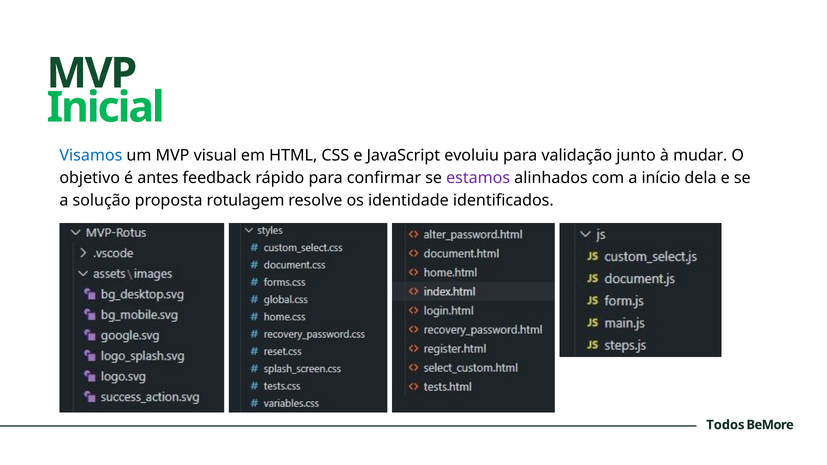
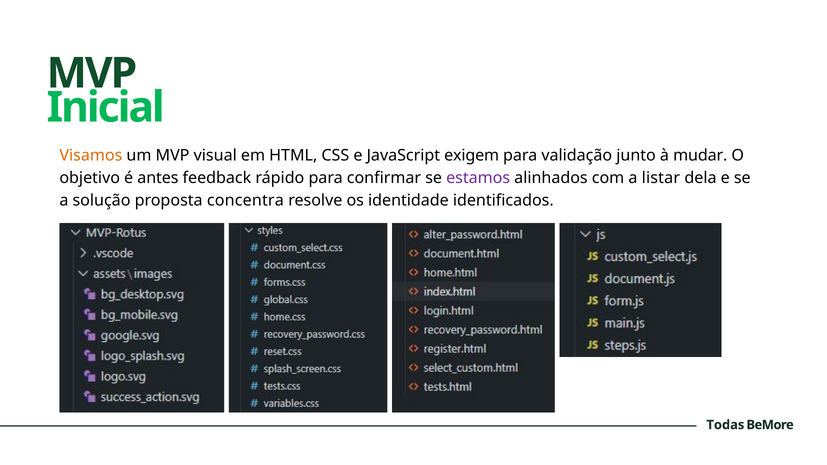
Visamos colour: blue -> orange (91, 155)
evoluiu: evoluiu -> exigem (472, 155)
início: início -> listar (661, 178)
rotulagem: rotulagem -> concentra (245, 201)
Todos: Todos -> Todas (725, 425)
